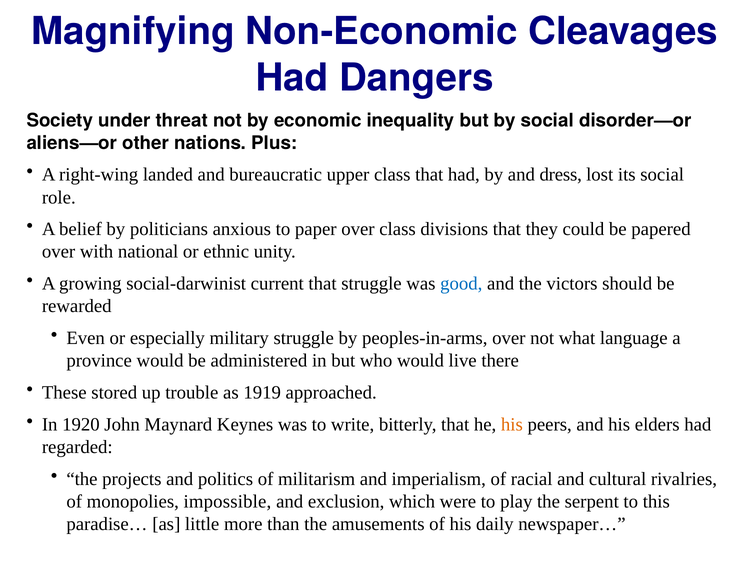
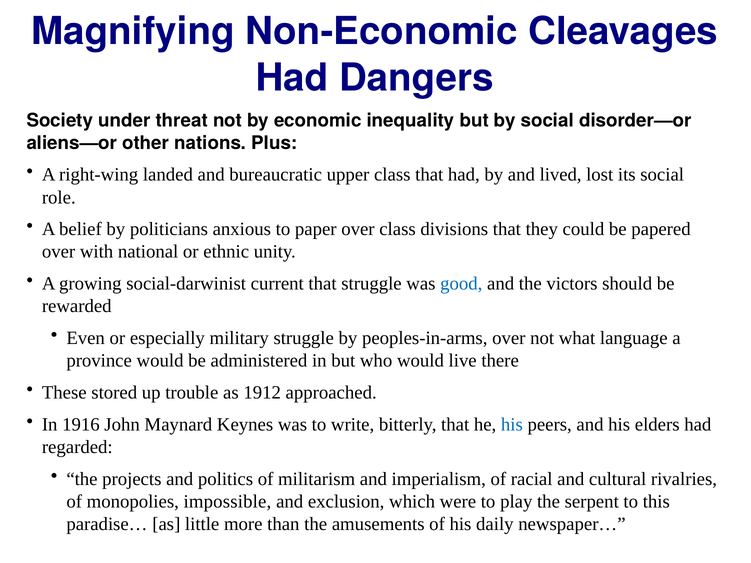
dress: dress -> lived (561, 175)
1919: 1919 -> 1912 (262, 393)
1920: 1920 -> 1916 (81, 425)
his colour: orange -> blue (512, 425)
